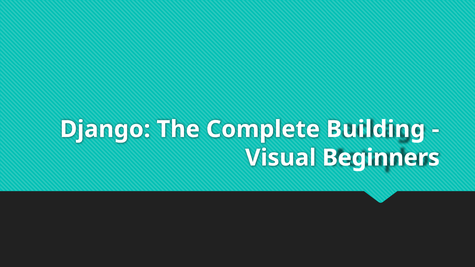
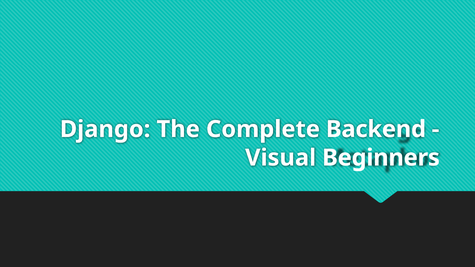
Building: Building -> Backend (376, 129)
